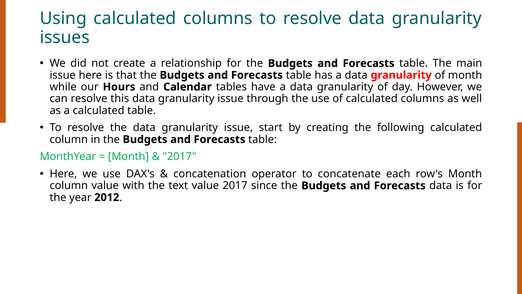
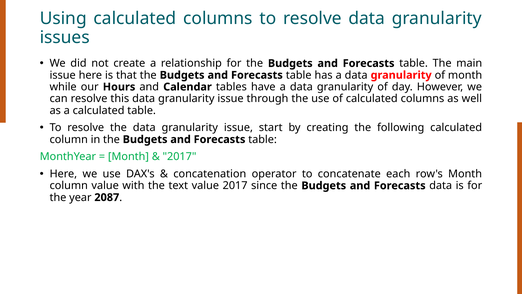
2012: 2012 -> 2087 (107, 197)
